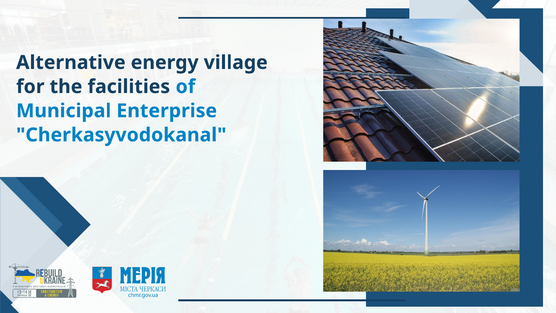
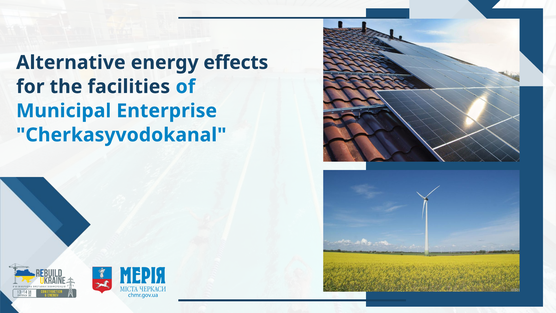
village: village -> effects (236, 62)
